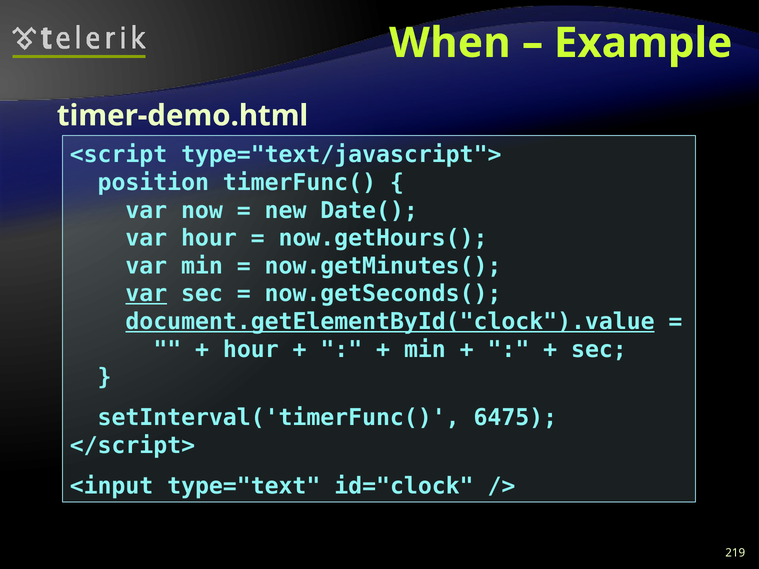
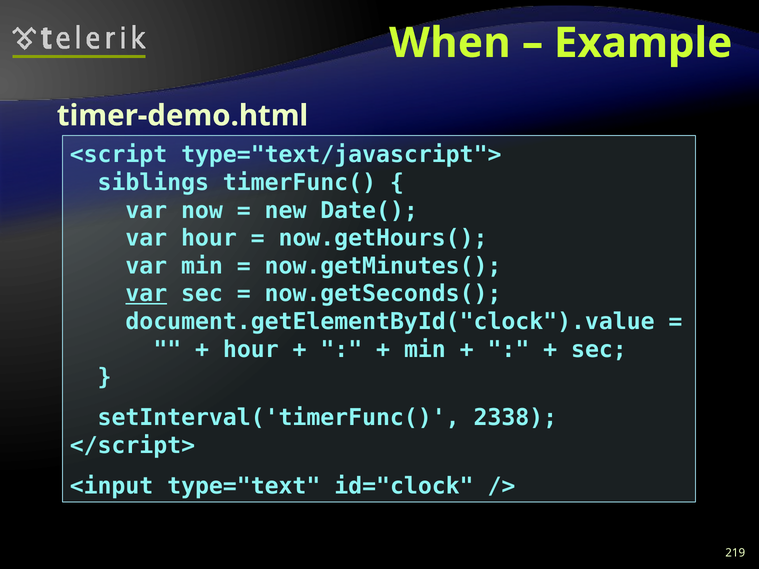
position: position -> siblings (153, 183)
document.getElementById("clock").value underline: present -> none (390, 322)
6475: 6475 -> 2338 (515, 418)
